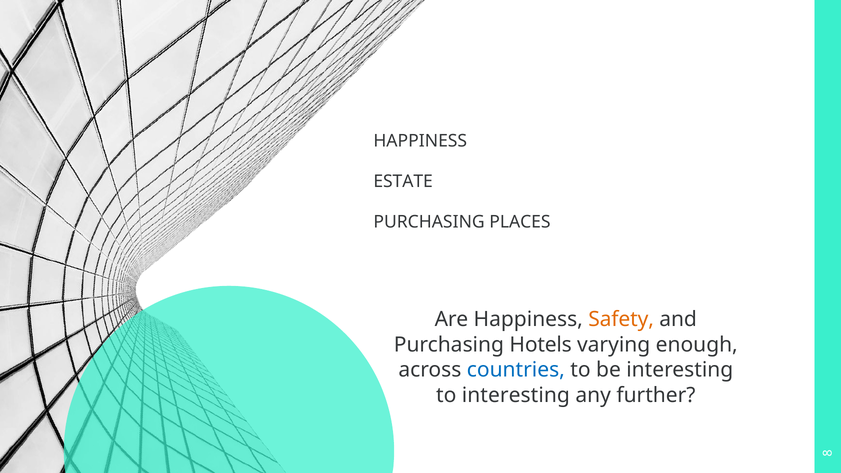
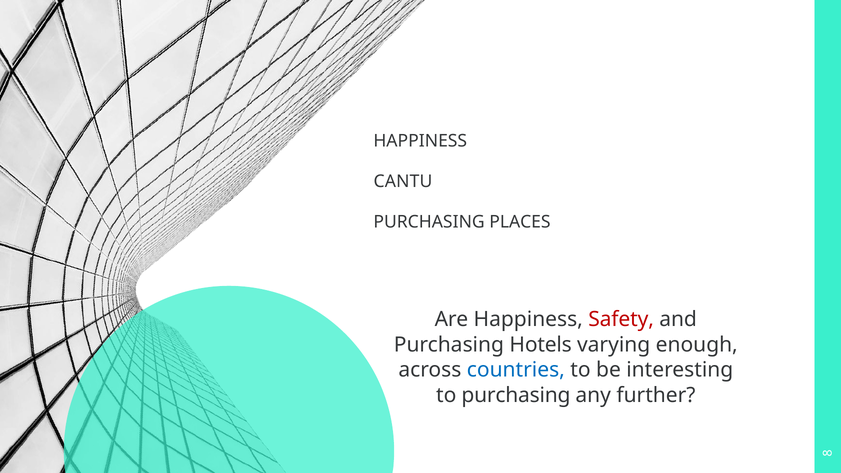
ESTATE: ESTATE -> CANTU (403, 181)
Safety colour: orange -> red (621, 319)
to interesting: interesting -> purchasing (516, 395)
